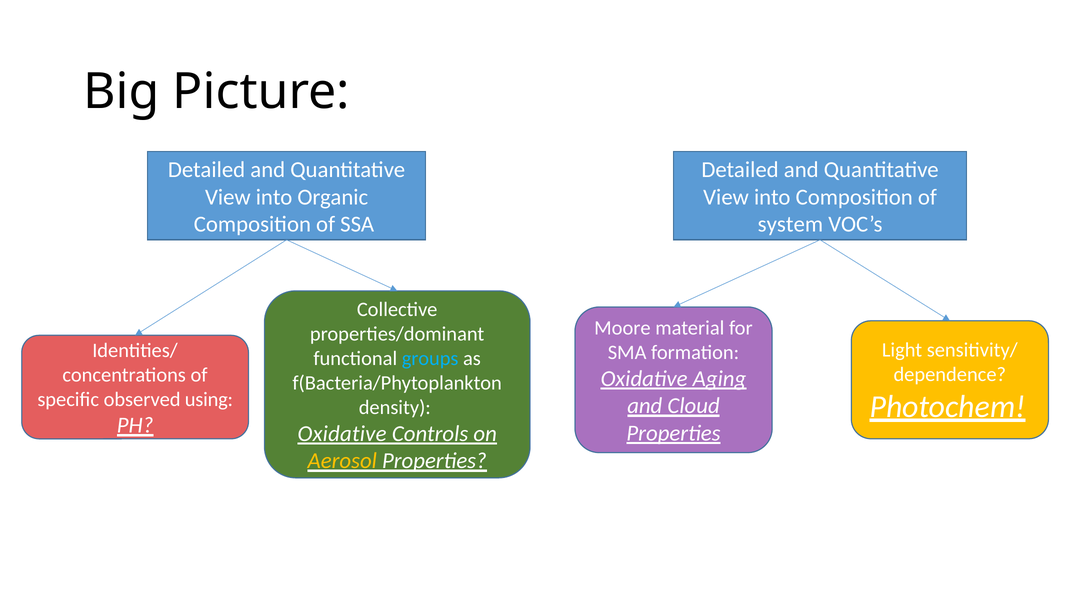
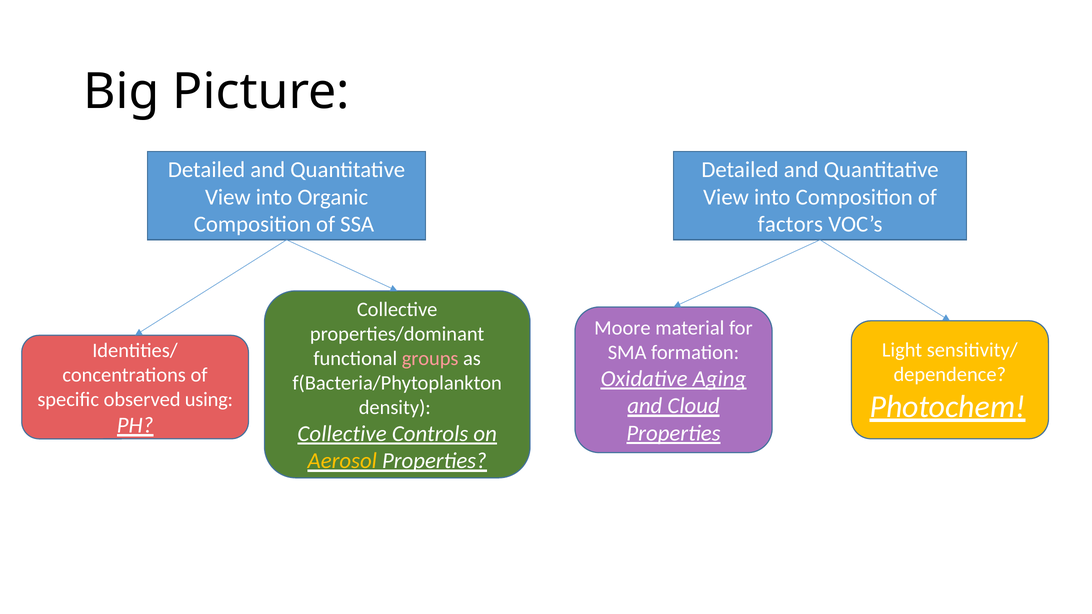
system: system -> factors (790, 225)
groups colour: light blue -> pink (430, 359)
Oxidative: Oxidative -> Collective (342, 434)
